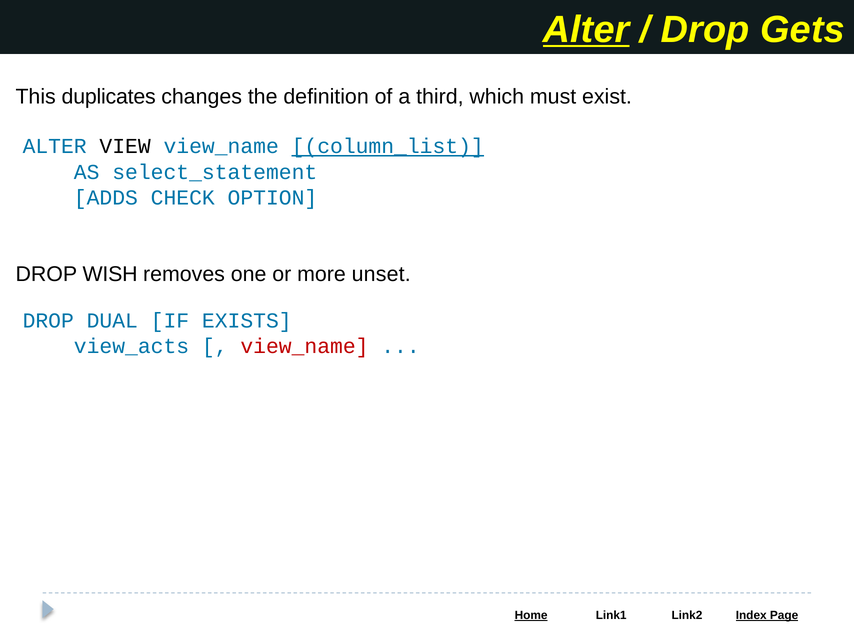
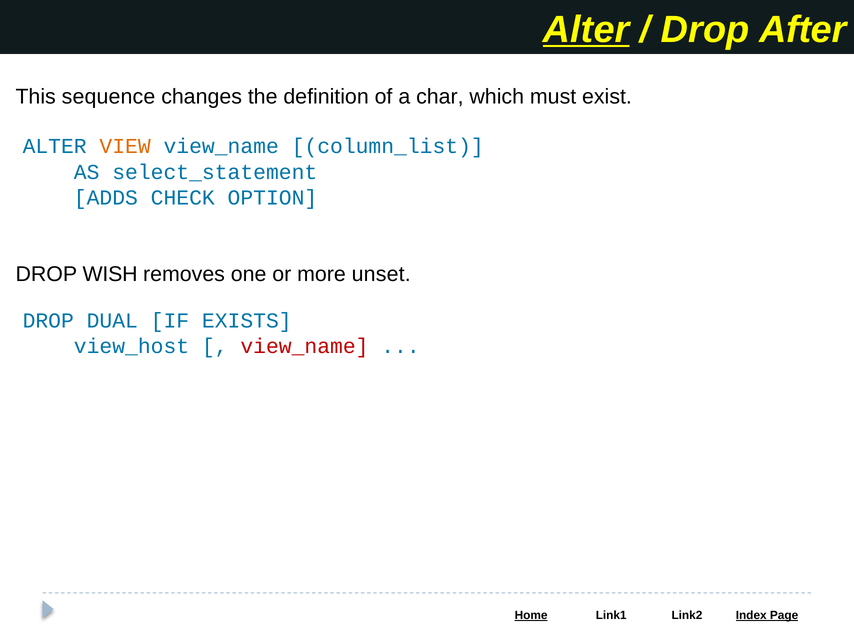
Gets: Gets -> After (803, 30)
duplicates: duplicates -> sequence (109, 97)
third: third -> char (440, 97)
VIEW colour: black -> orange (125, 147)
column_list underline: present -> none (388, 147)
view_acts: view_acts -> view_host (132, 347)
